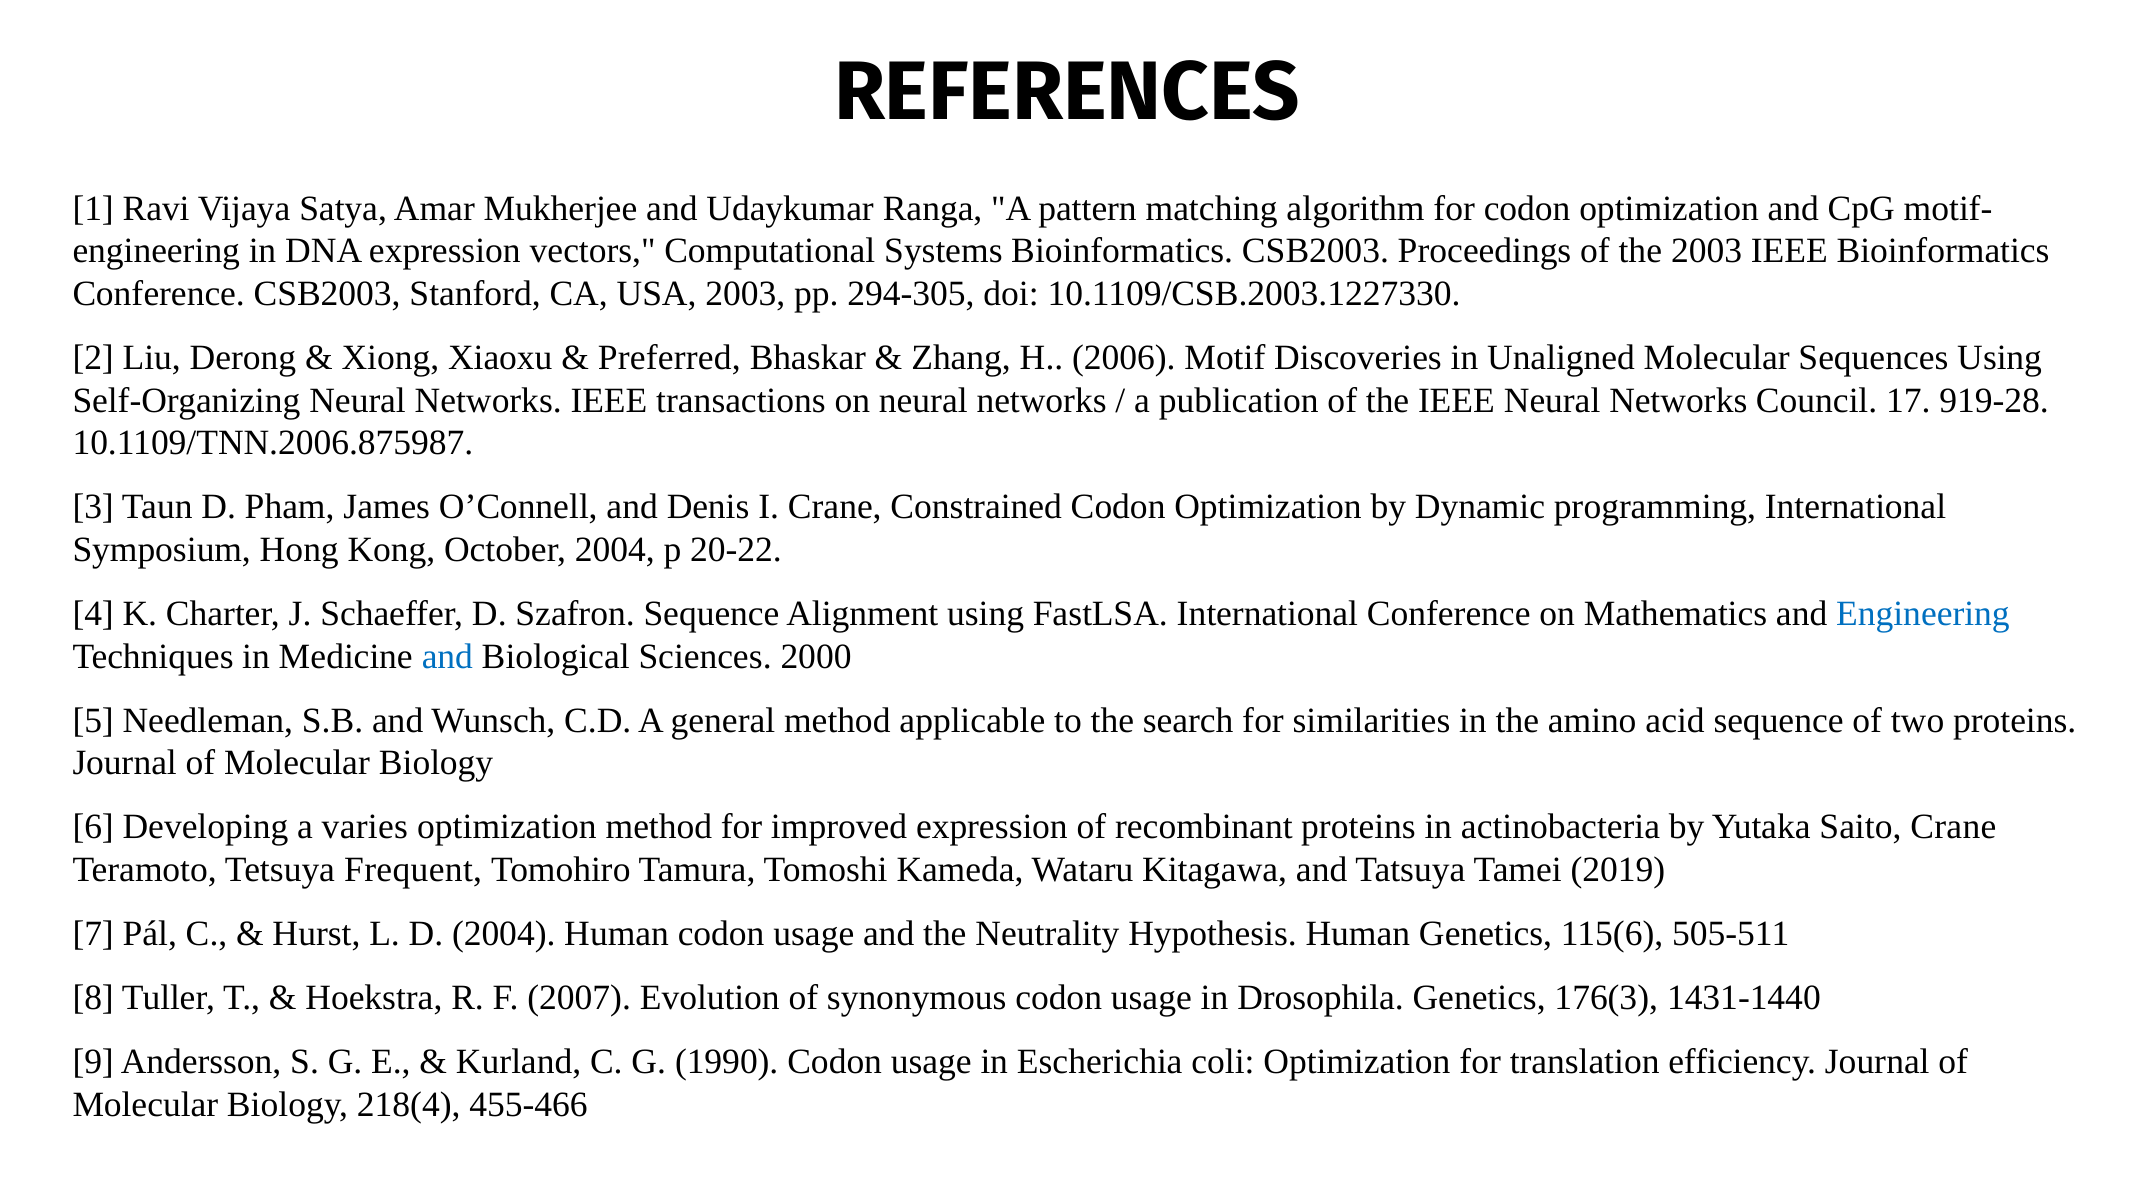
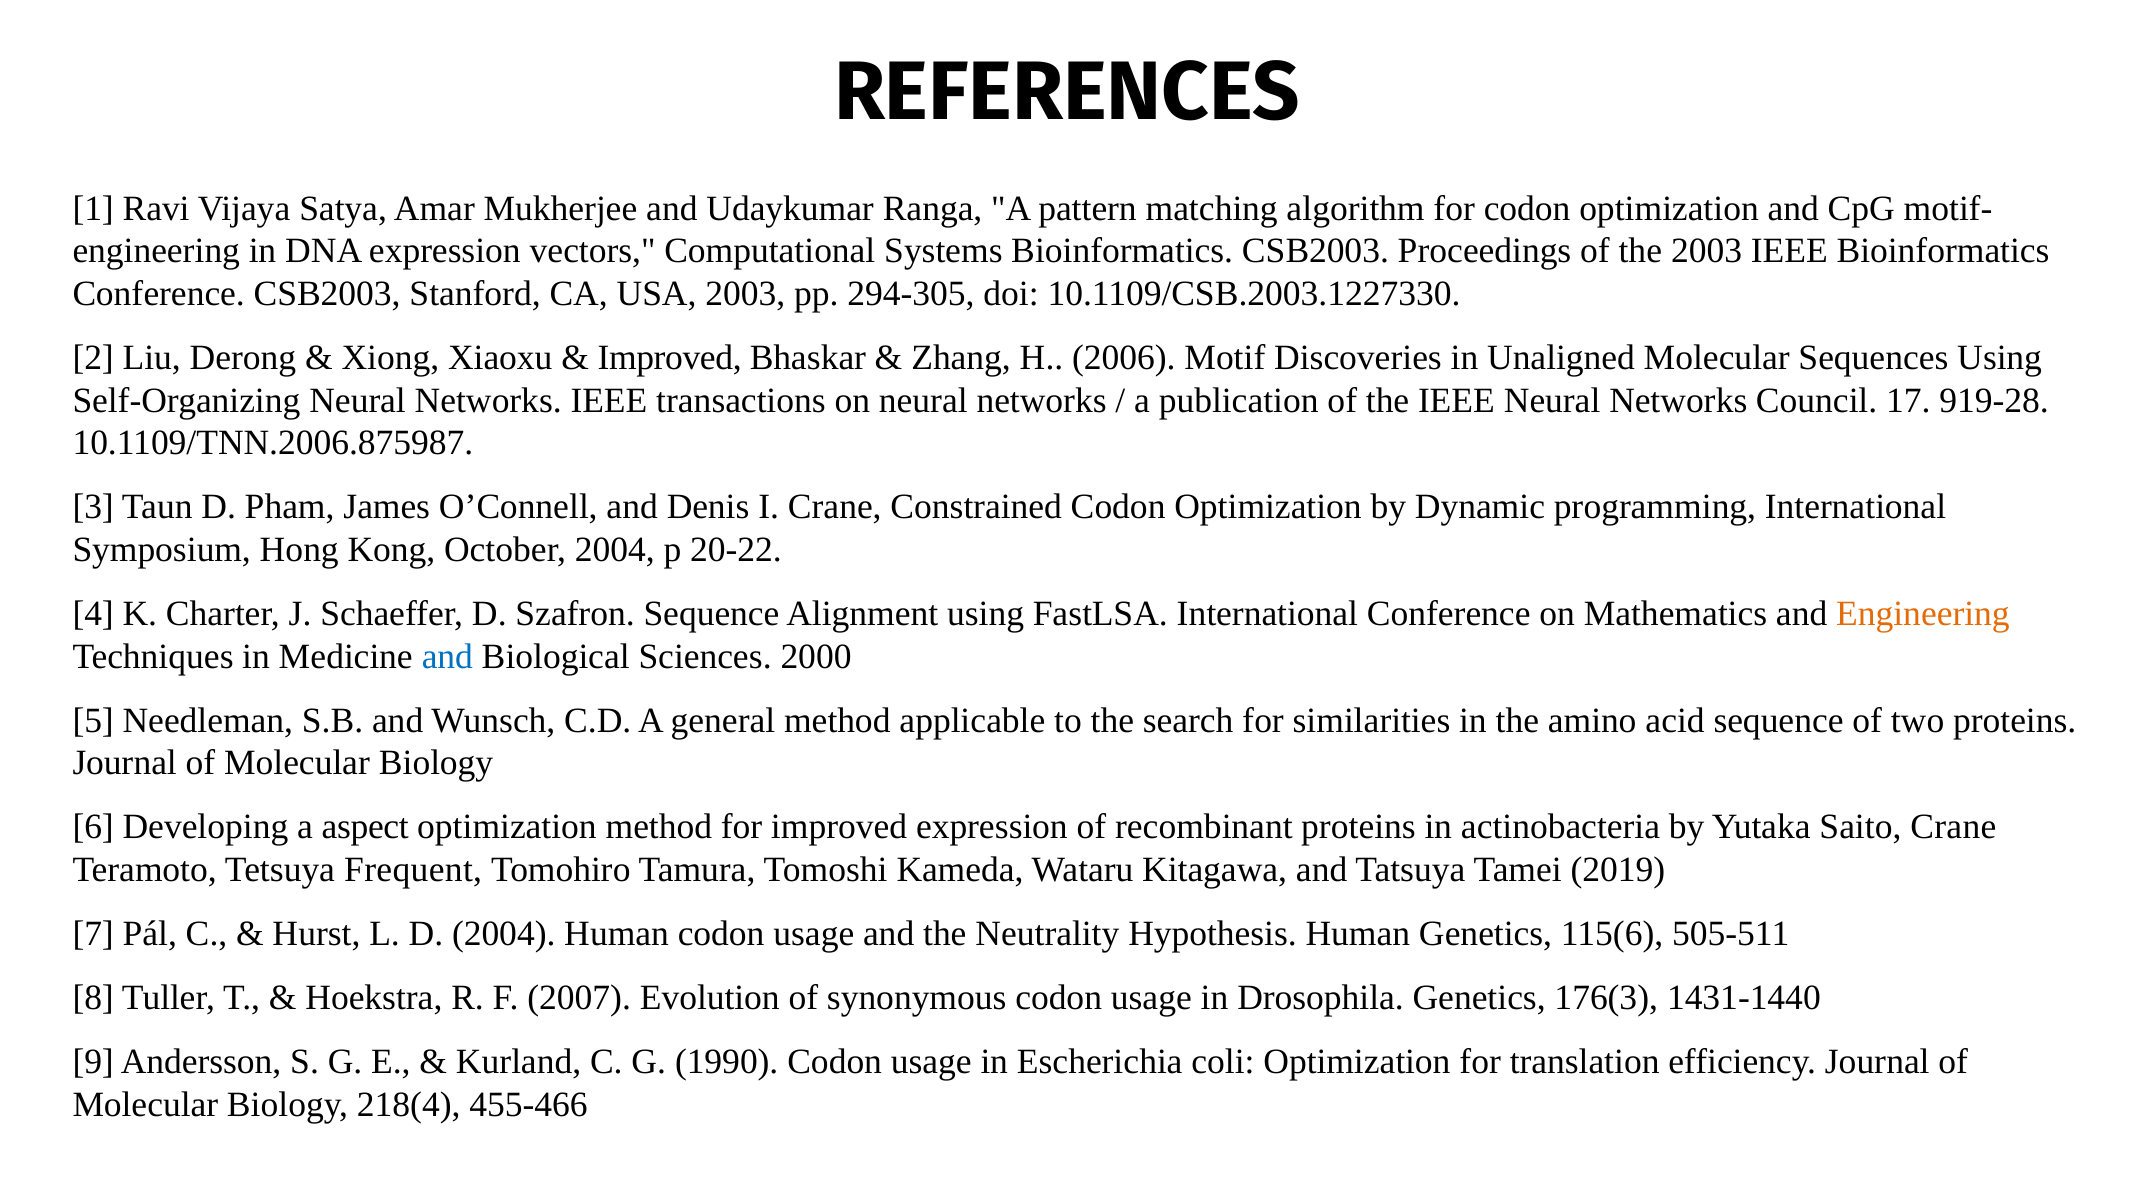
Preferred: Preferred -> Improved (670, 358)
Engineering colour: blue -> orange (1923, 614)
varies: varies -> aspect (365, 827)
